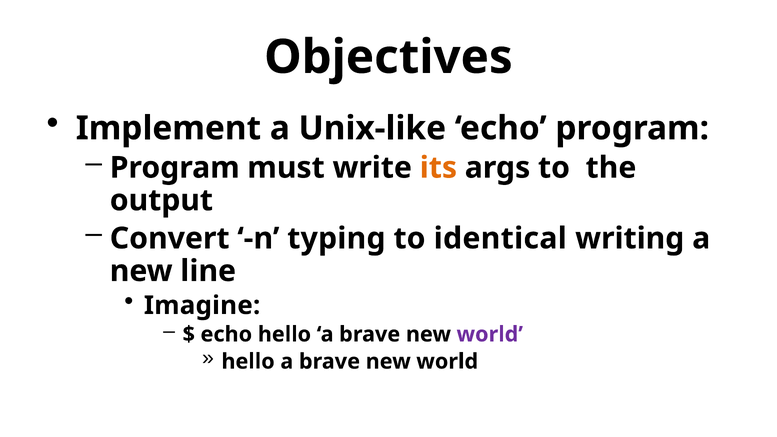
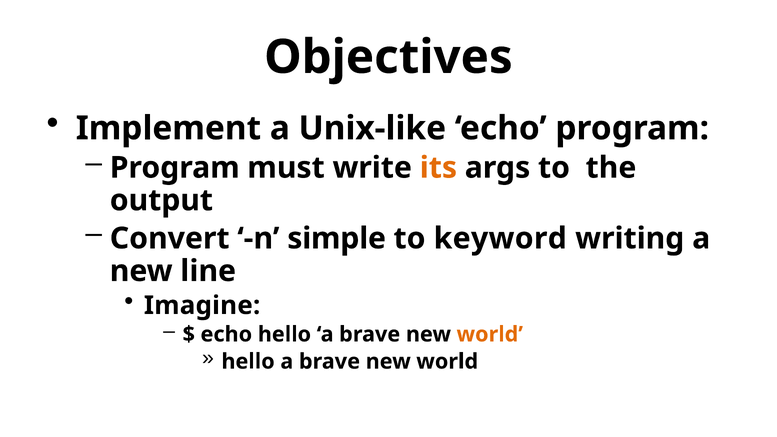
typing: typing -> simple (337, 238)
identical: identical -> keyword (500, 238)
world colour: purple -> orange (490, 334)
